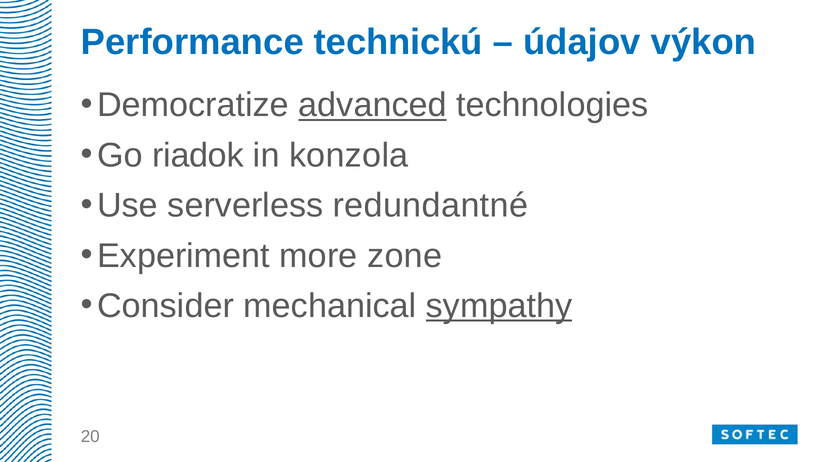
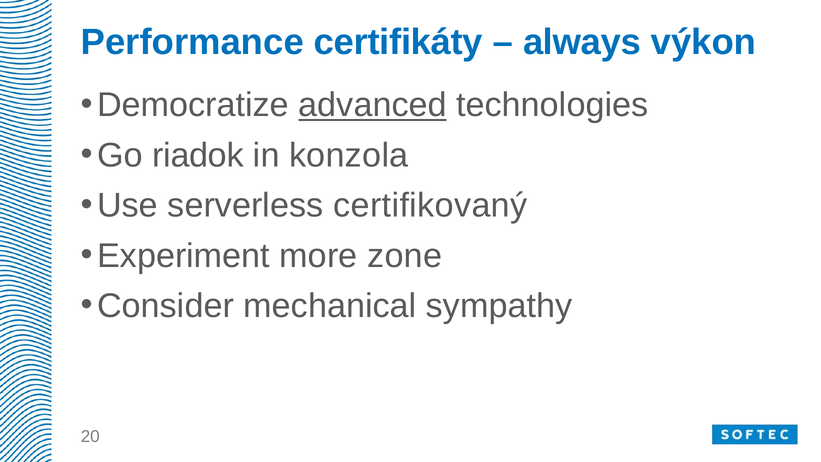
technickú: technickú -> certifikáty (398, 42)
údajov: údajov -> always (582, 42)
redundantné: redundantné -> certifikovaný (430, 206)
sympathy underline: present -> none (499, 306)
